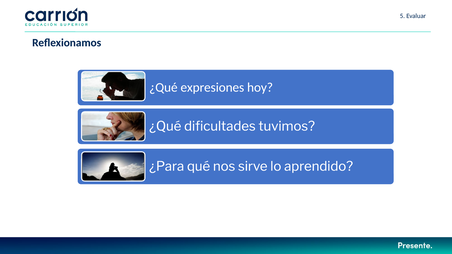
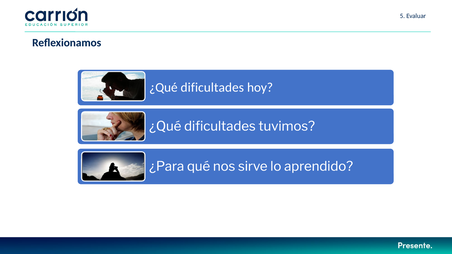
expresiones: expresiones -> dificultades (212, 88)
